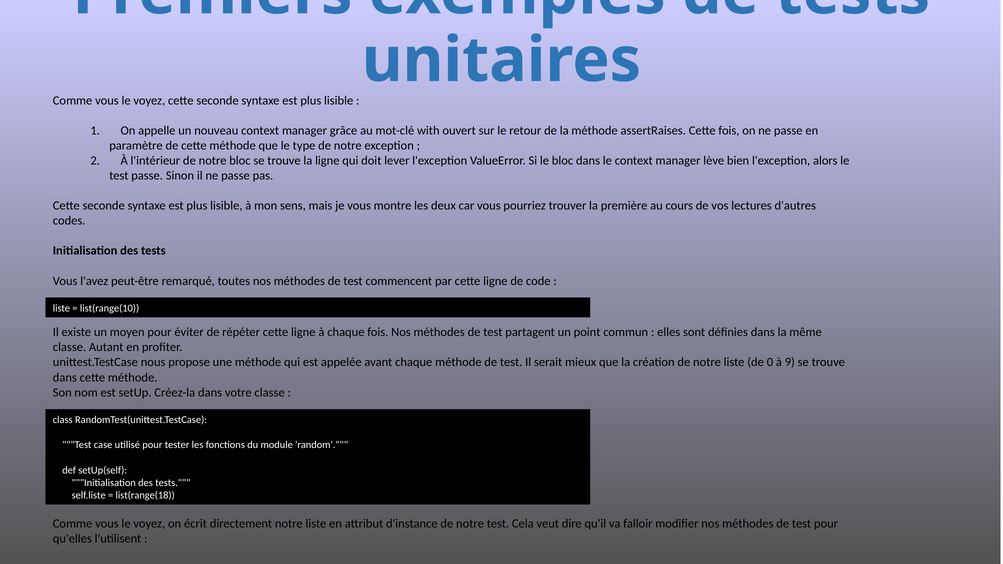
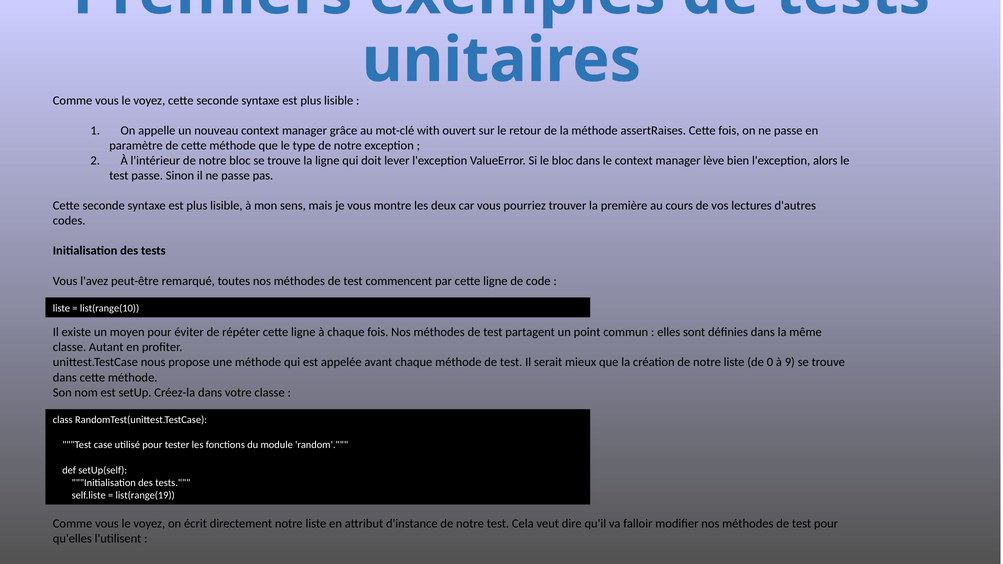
list(range(18: list(range(18 -> list(range(19 (145, 495)
